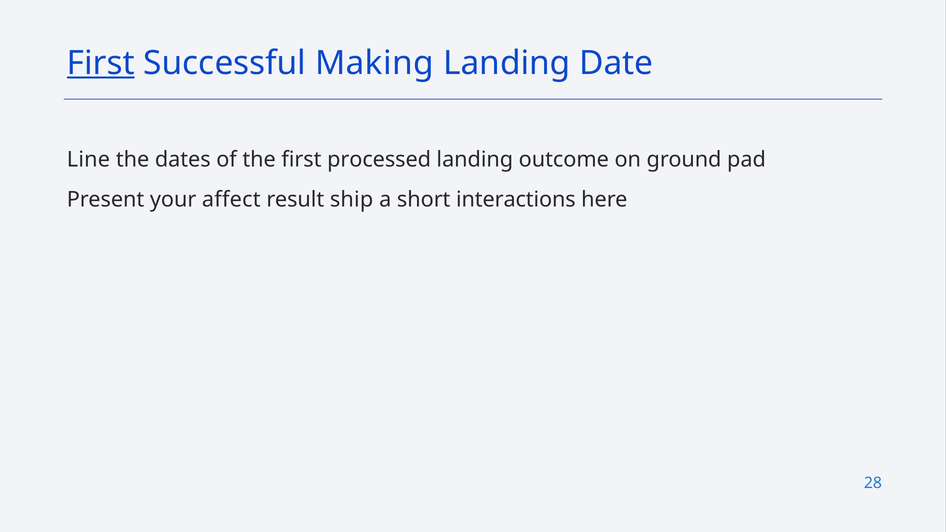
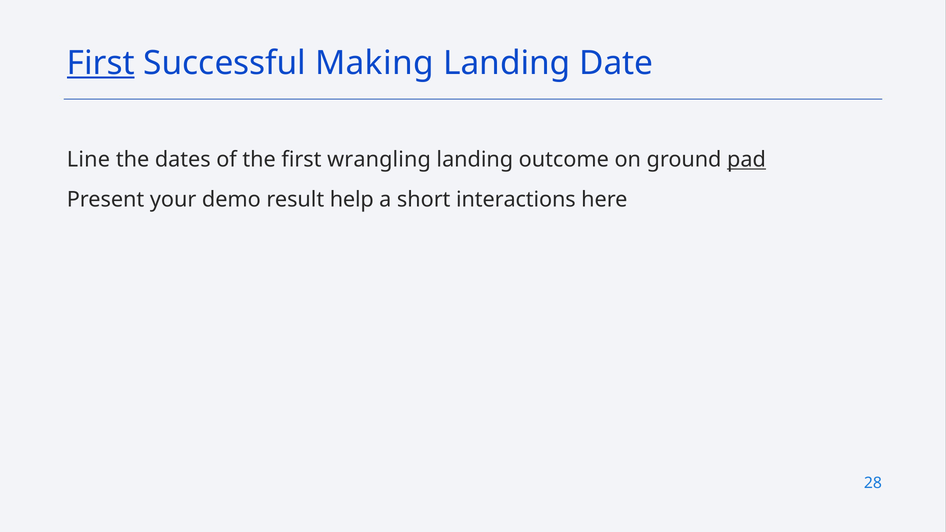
processed: processed -> wrangling (379, 160)
pad underline: none -> present (746, 160)
affect: affect -> demo (231, 199)
ship: ship -> help (352, 199)
